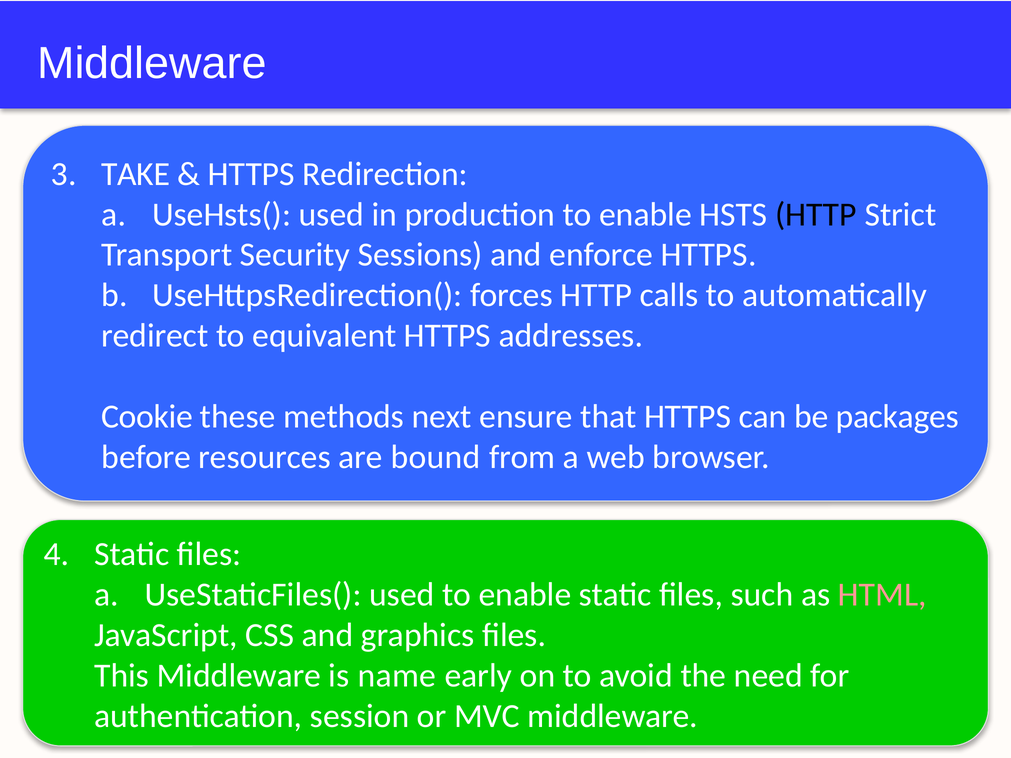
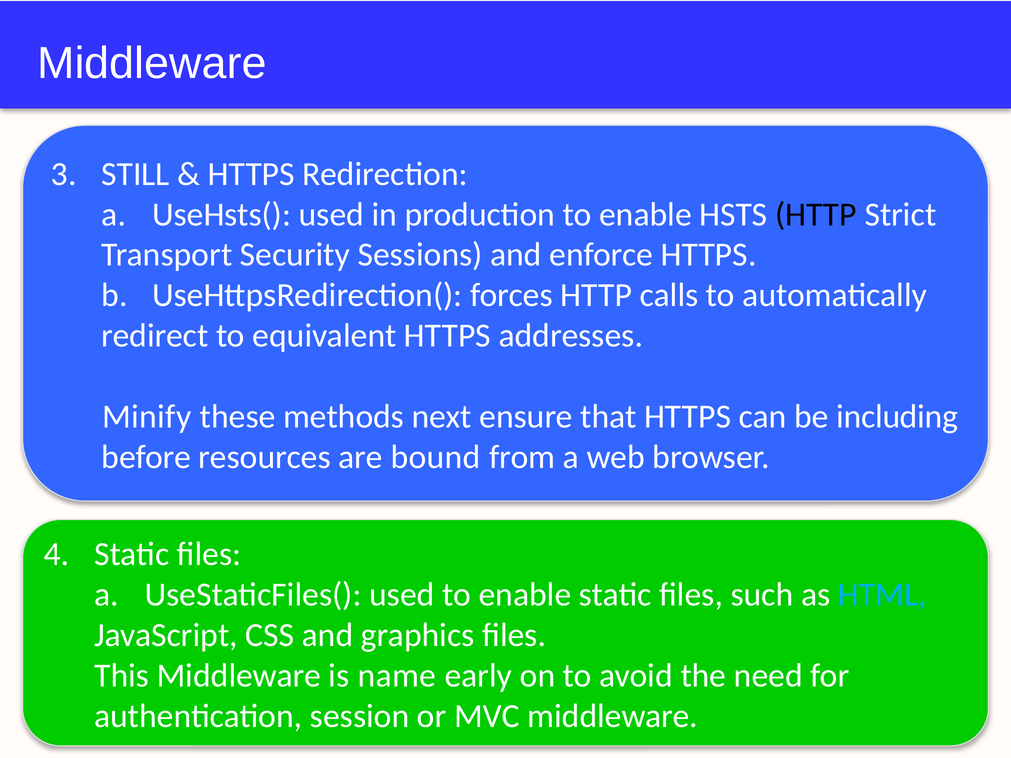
TAKE: TAKE -> STILL (136, 174)
Cookie: Cookie -> Minify (147, 417)
packages: packages -> including (897, 417)
HTML colour: pink -> light blue (882, 595)
